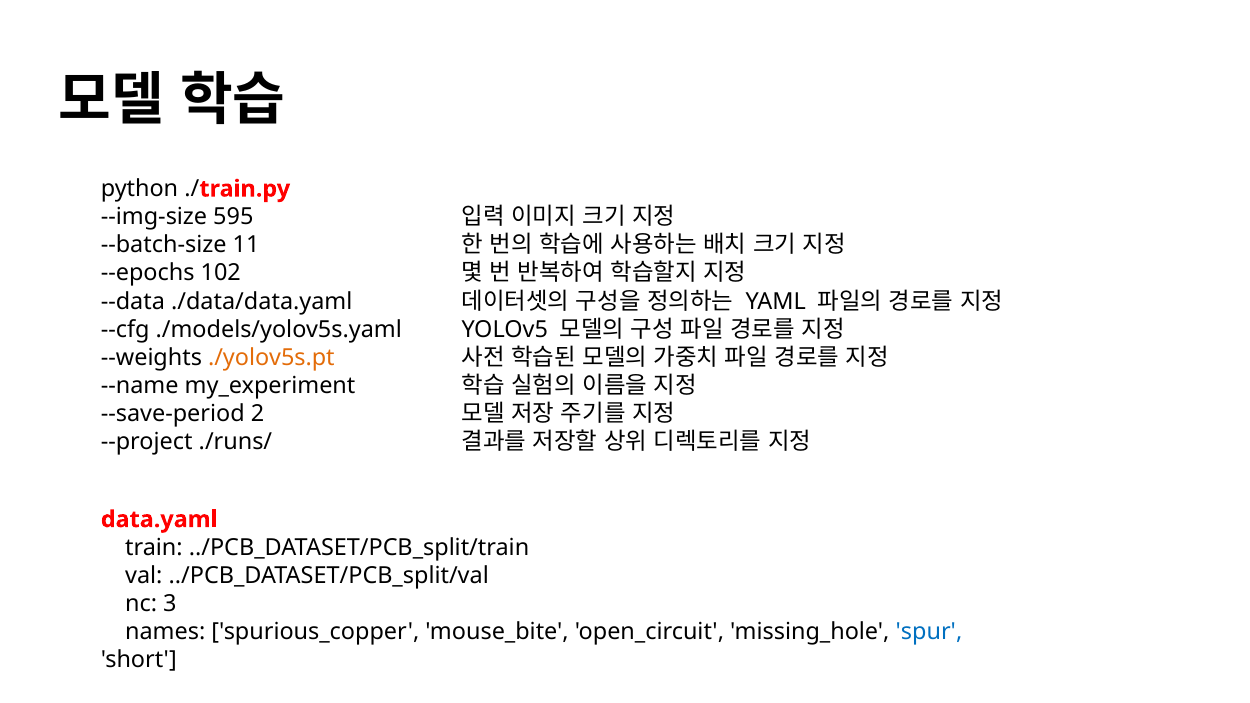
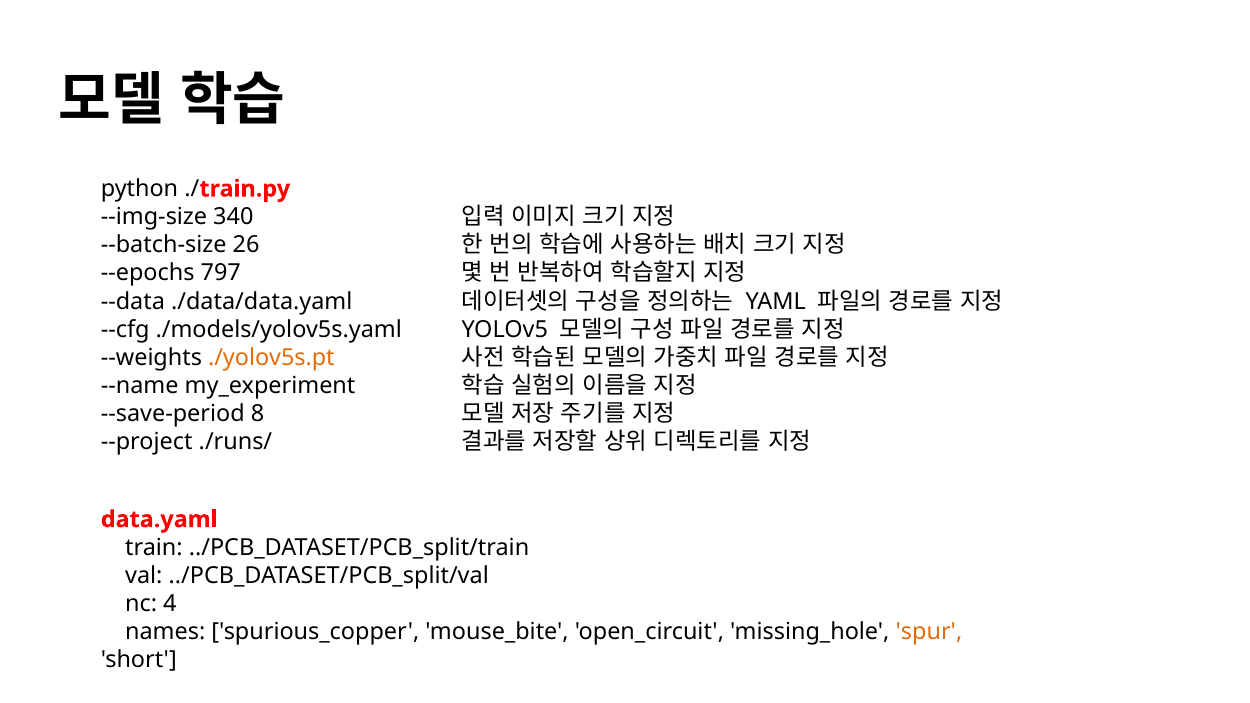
595: 595 -> 340 (233, 217)
11: 11 -> 26 (246, 245)
102: 102 -> 797 (221, 273)
2: 2 -> 8 (258, 414)
3: 3 -> 4 (170, 604)
spur colour: blue -> orange (929, 632)
